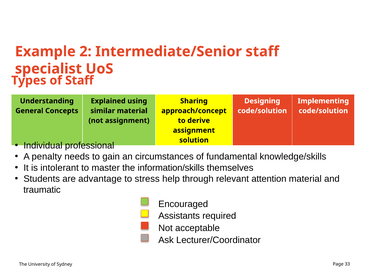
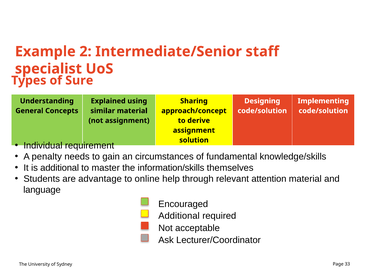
of Staff: Staff -> Sure (79, 80)
professional: professional -> requirement (90, 145)
is intolerant: intolerant -> additional (60, 168)
stress: stress -> online (147, 179)
traumatic: traumatic -> language (42, 190)
Assistants: Assistants -> Additional (179, 216)
